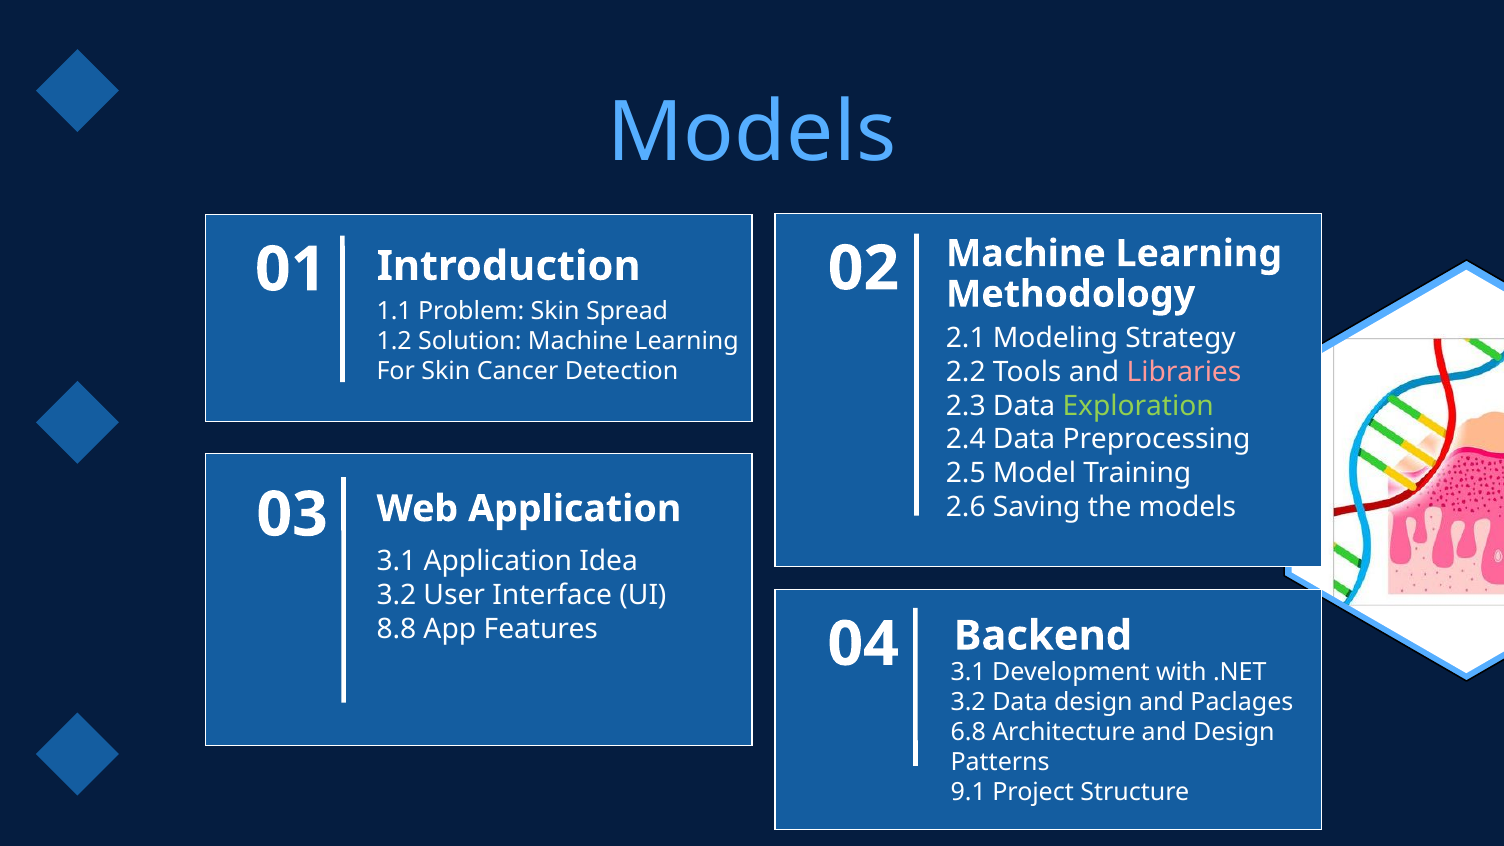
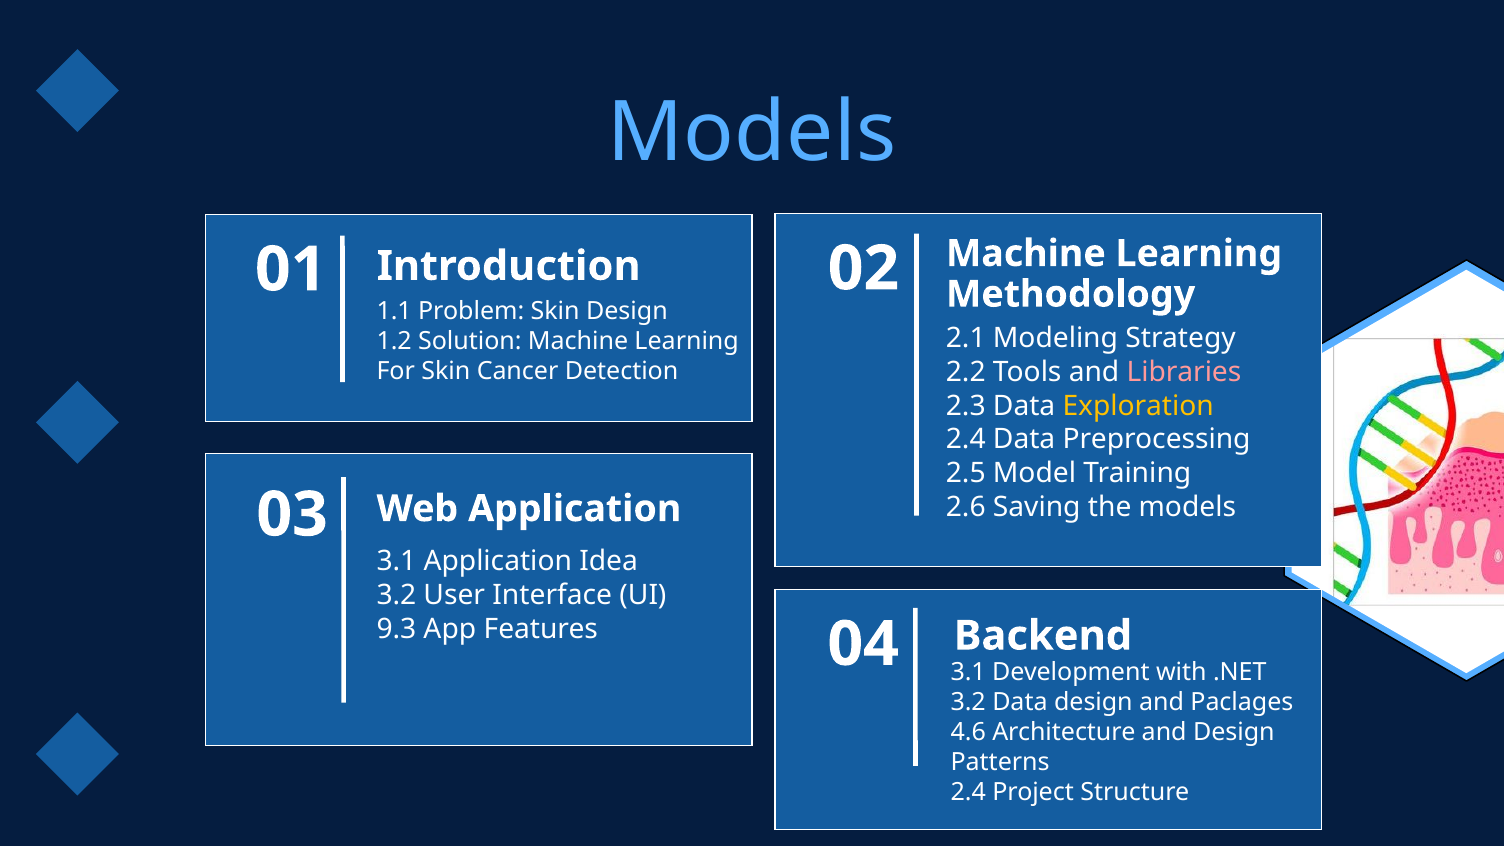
Skin Spread: Spread -> Design (627, 312)
Exploration colour: light green -> yellow (1138, 406)
8.8: 8.8 -> 9.3 (396, 629)
6.8: 6.8 -> 4.6 (968, 732)
9.1: 9.1 -> 2.4 (968, 793)
